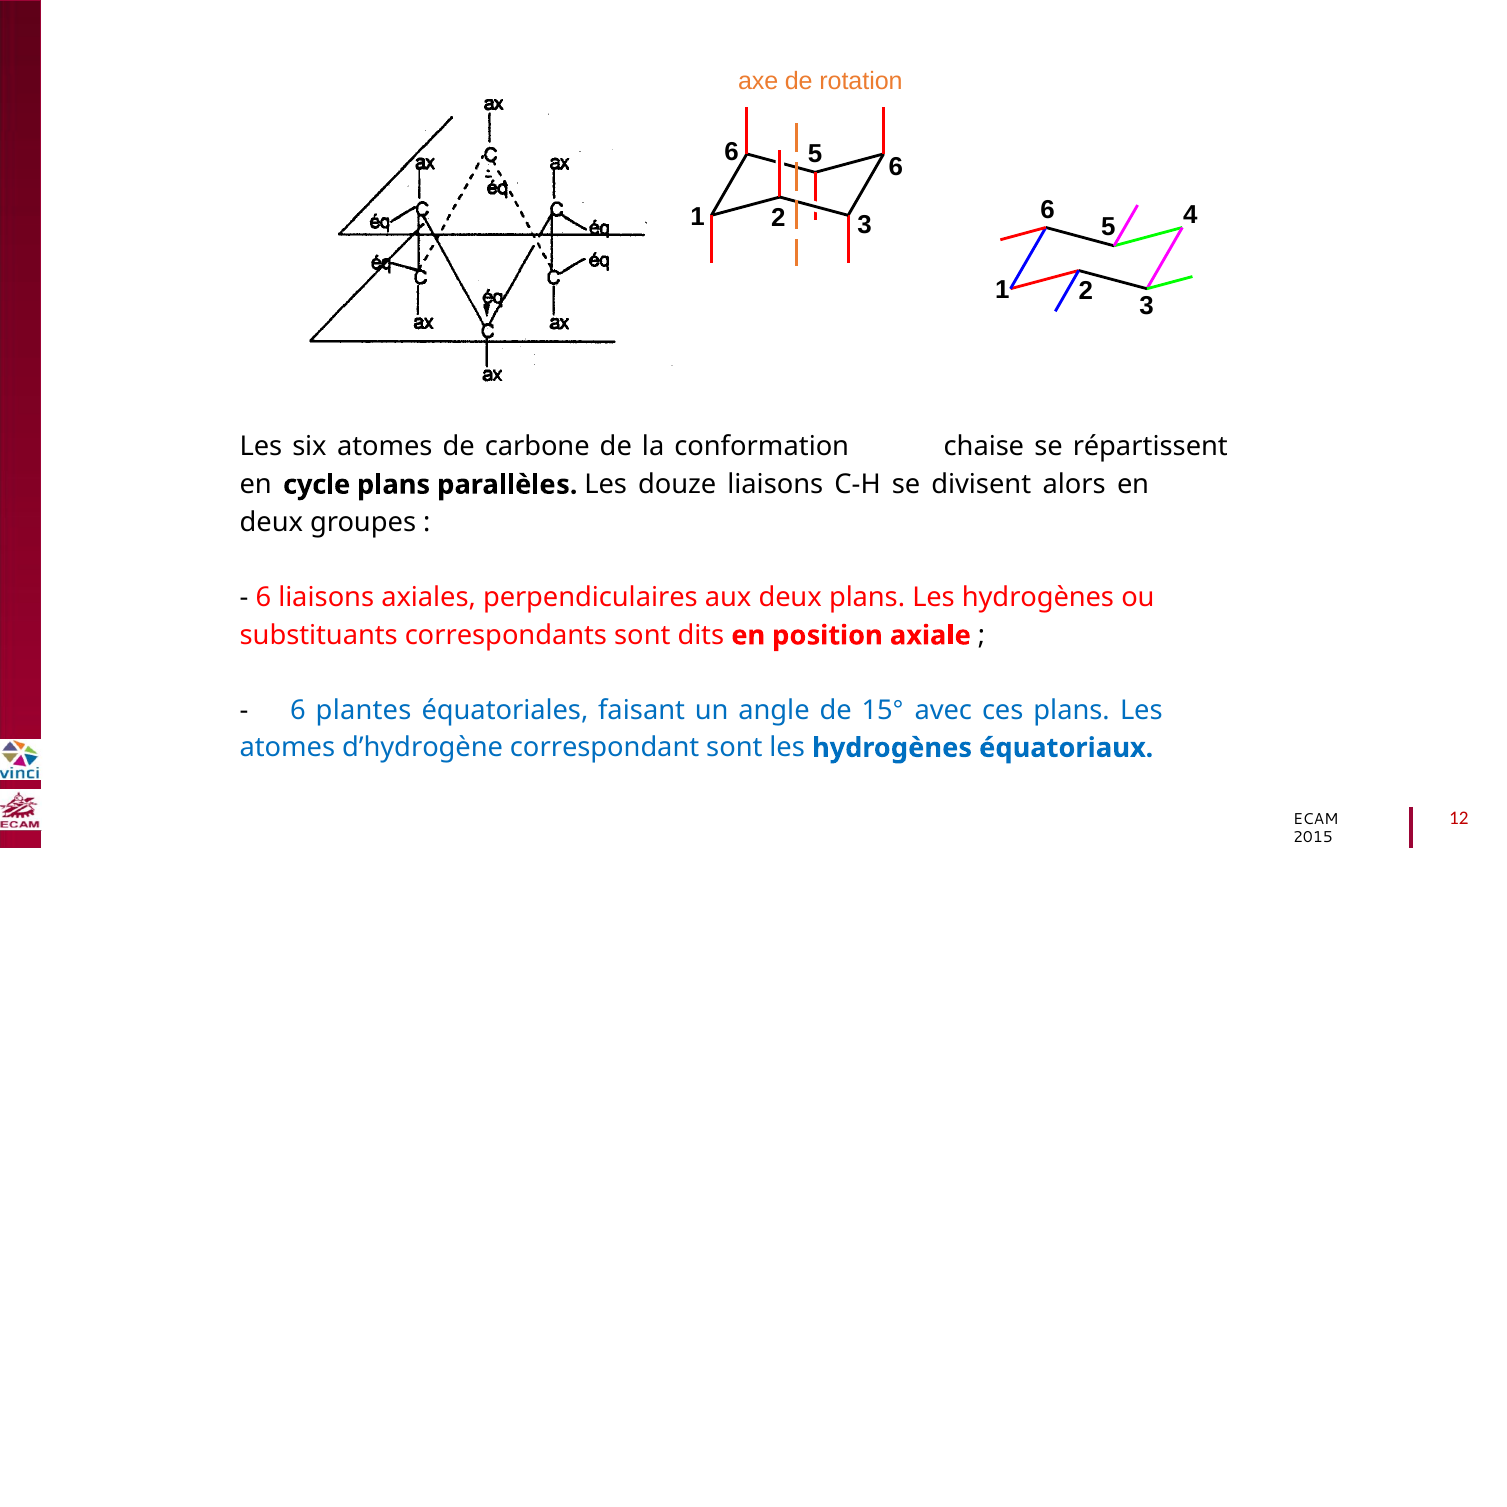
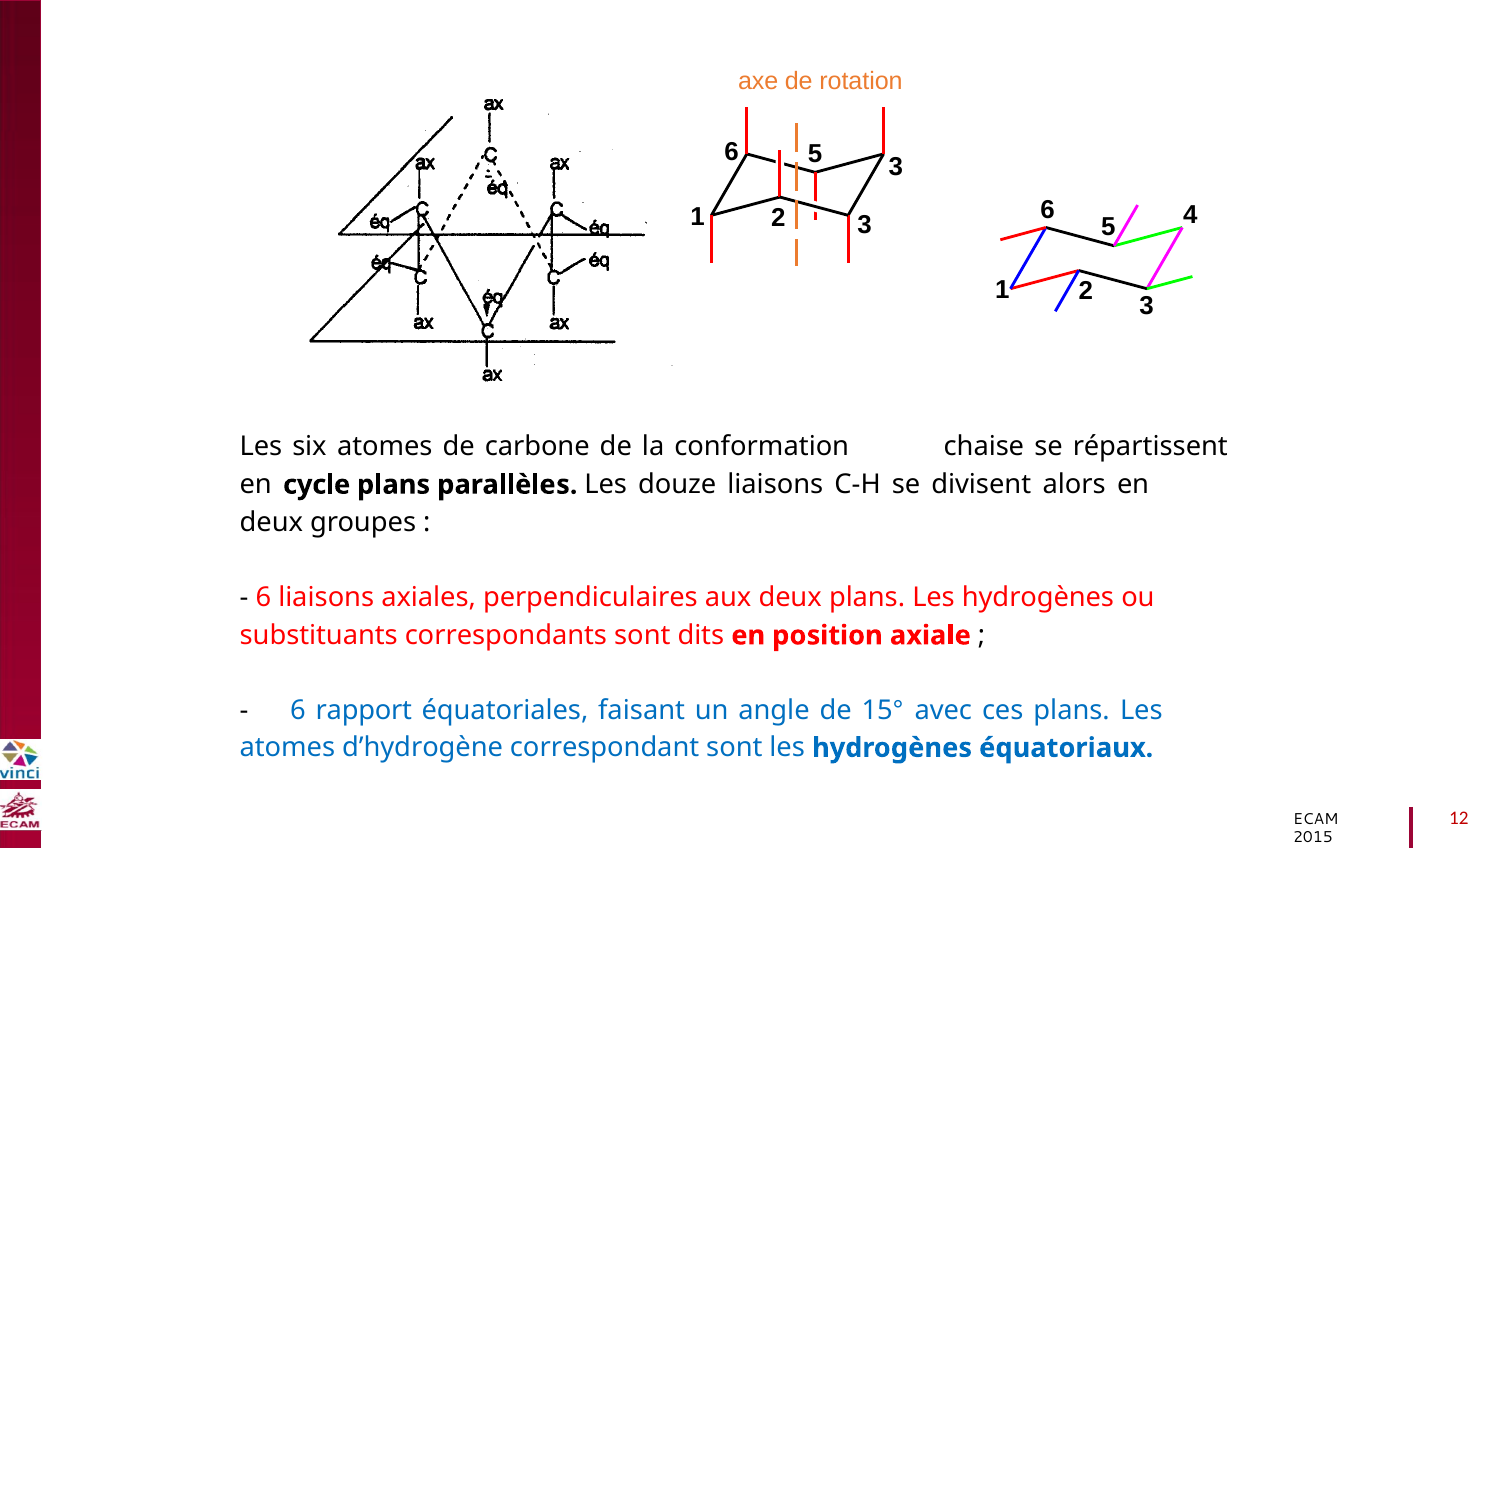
5 6: 6 -> 3 (896, 167)
plantes: plantes -> rapport (364, 711)
